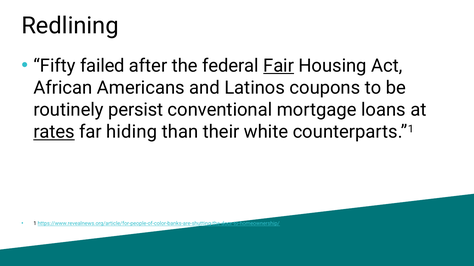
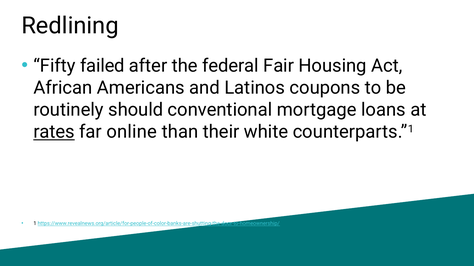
Fair underline: present -> none (279, 66)
persist: persist -> should (136, 110)
hiding: hiding -> online (132, 132)
